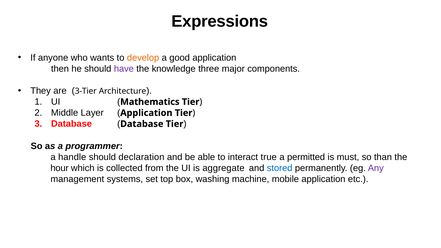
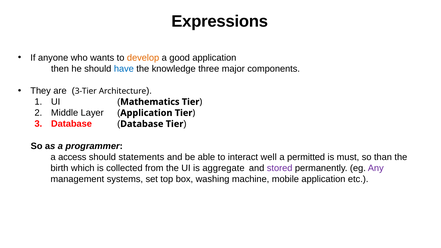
have colour: purple -> blue (124, 69)
handle: handle -> access (72, 157)
declaration: declaration -> statements (141, 157)
true: true -> well (269, 157)
hour: hour -> birth (59, 168)
stored colour: blue -> purple (280, 168)
